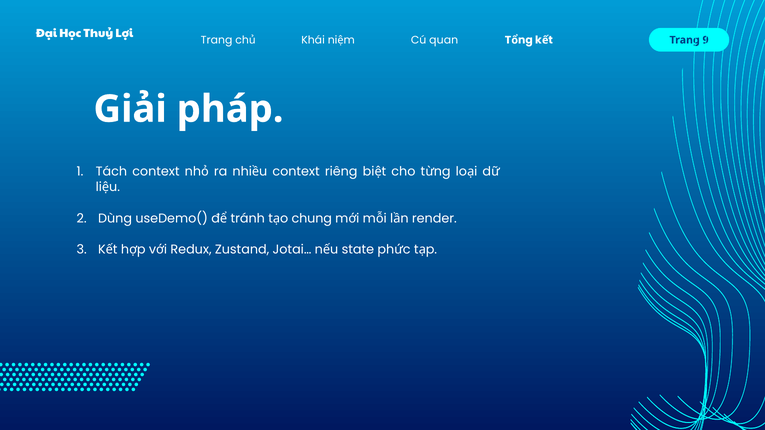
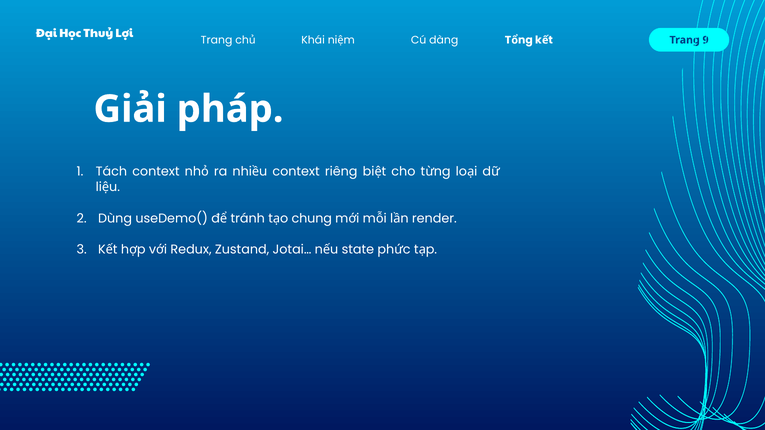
quan: quan -> dàng (444, 40)
